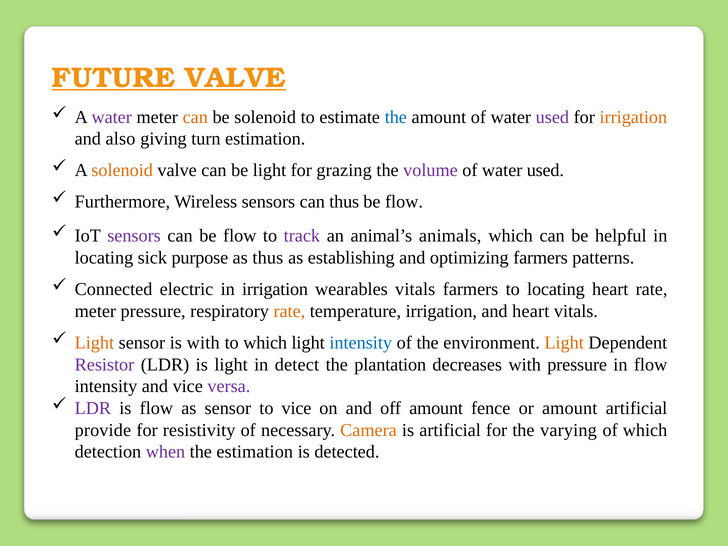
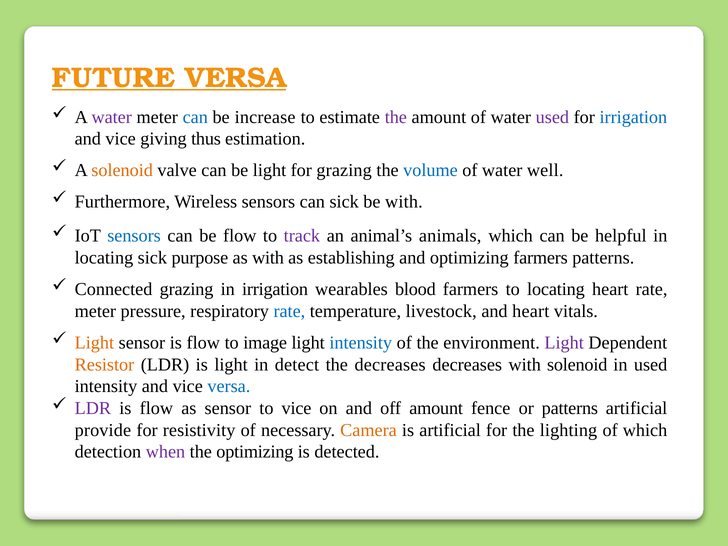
FUTURE VALVE: VALVE -> VERSA (235, 78)
can colour: orange -> blue (195, 117)
be solenoid: solenoid -> increase (265, 117)
the colour: blue -> purple (396, 117)
irrigation colour: orange -> blue (633, 117)
also: also -> vice (121, 139)
turn: turn -> thus (206, 139)
volume colour: purple -> blue (430, 170)
used: used -> well (545, 170)
can thus: thus -> sick (344, 202)
flow: flow -> with (404, 202)
sensors colour: purple -> blue (134, 236)
as thus: thus -> with (268, 258)
Connected electric: electric -> grazing (187, 289)
wearables vitals: vitals -> blood (415, 289)
rate colour: orange -> blue (289, 311)
temperature irrigation: irrigation -> livestock (441, 311)
sensor is with: with -> flow (203, 343)
to which: which -> image (265, 343)
Light colour: orange -> purple (564, 343)
Resistor colour: purple -> orange (104, 365)
the plantation: plantation -> decreases (390, 365)
with pressure: pressure -> solenoid (577, 365)
in flow: flow -> used (651, 365)
versa colour: purple -> blue (229, 386)
or amount: amount -> patterns (570, 408)
varying: varying -> lighting (569, 430)
the estimation: estimation -> optimizing (255, 452)
